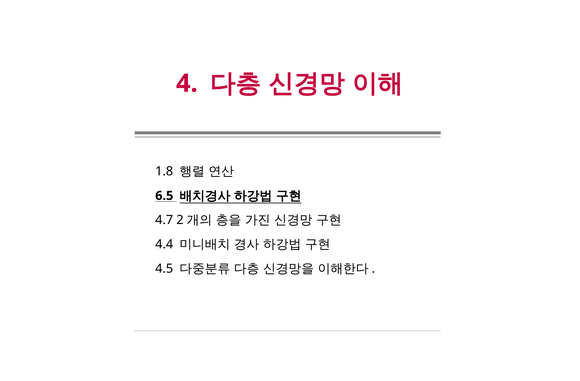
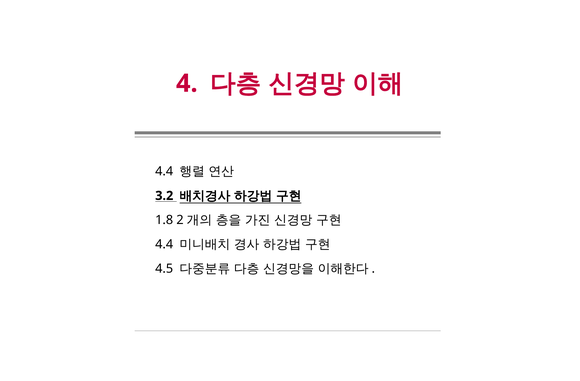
1.8: 1.8 -> 4.4 (164, 171)
6.5: 6.5 -> 3.2 (164, 196)
4.7: 4.7 -> 1.8 (164, 220)
